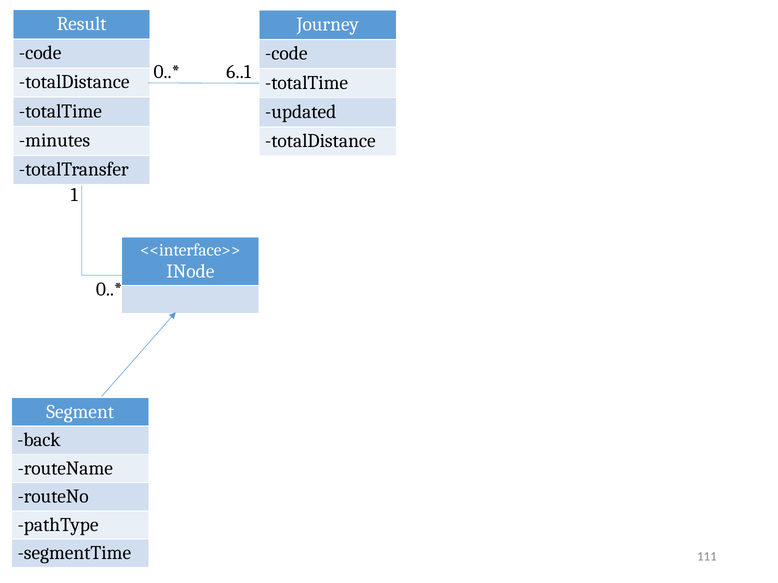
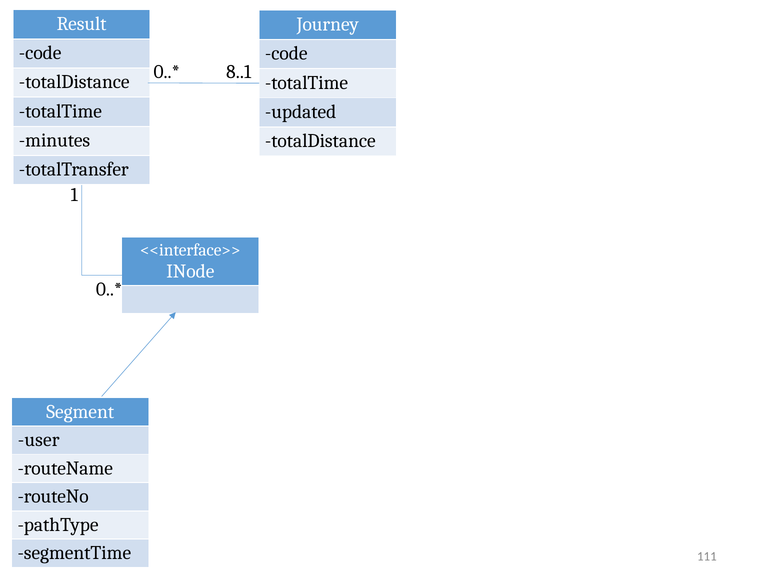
6..1: 6..1 -> 8..1 (239, 72)
back: back -> user (39, 440)
